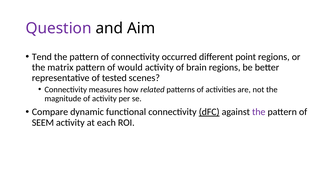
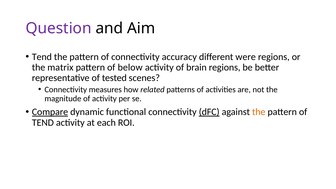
occurred: occurred -> accuracy (179, 57)
point: point -> were (246, 57)
would: would -> below (130, 67)
Compare underline: none -> present (50, 112)
the colour: purple -> orange (259, 112)
SEEM: SEEM -> TEND (43, 123)
